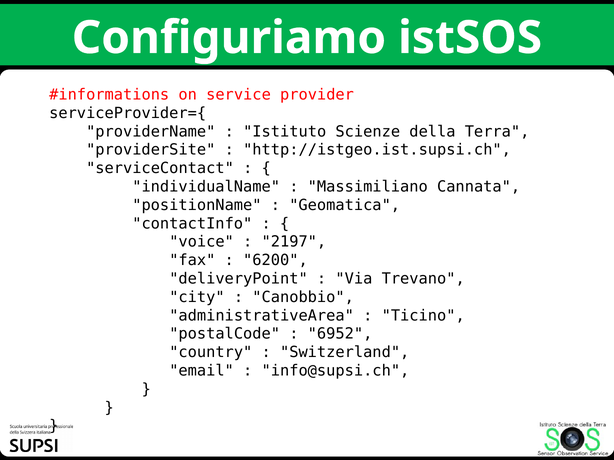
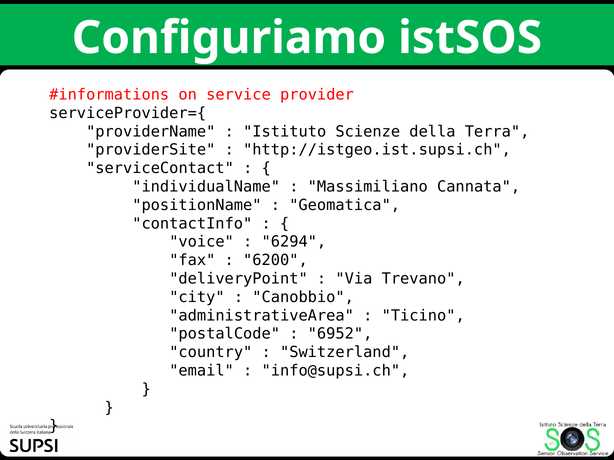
2197: 2197 -> 6294 (294, 242)
